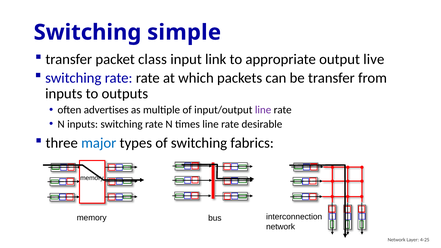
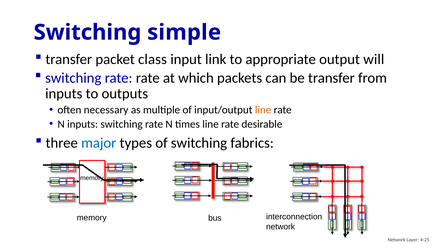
live: live -> will (374, 59)
advertises: advertises -> necessary (106, 110)
line colour: purple -> orange (263, 110)
